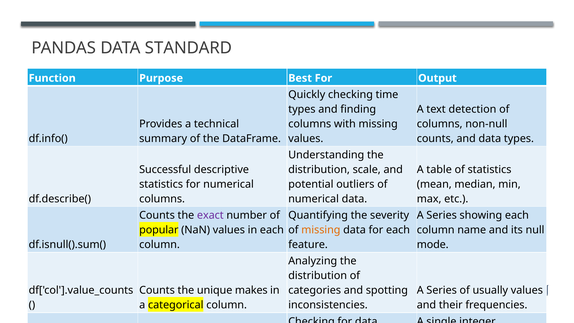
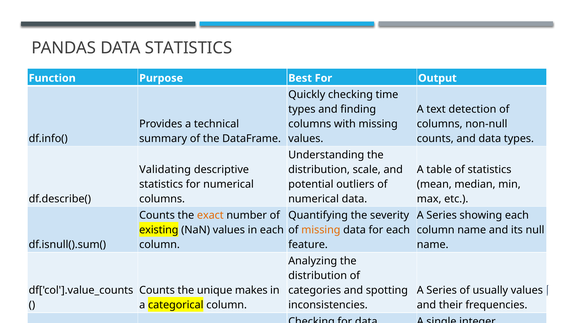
DATA STANDARD: STANDARD -> STATISTICS (189, 48)
Successful: Successful -> Validating (165, 170)
exact colour: purple -> orange (210, 215)
popular: popular -> existing (159, 230)
mode: mode -> name (433, 245)
